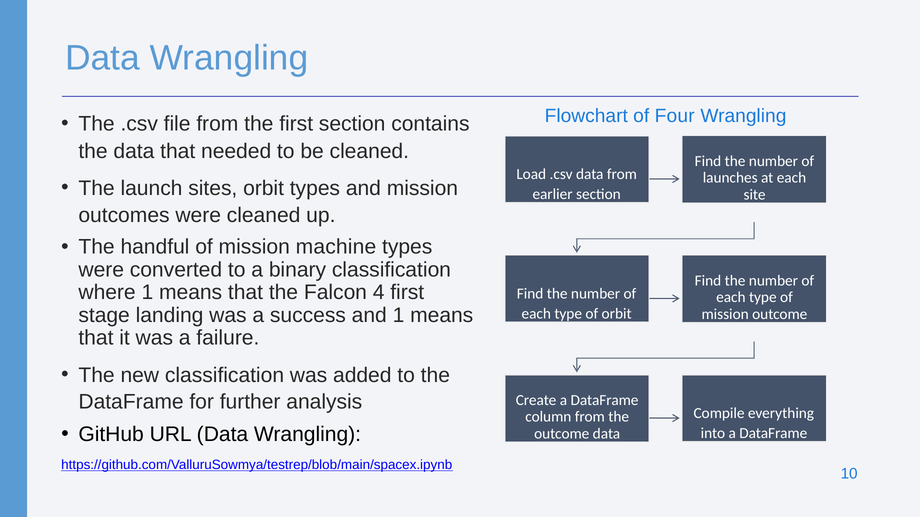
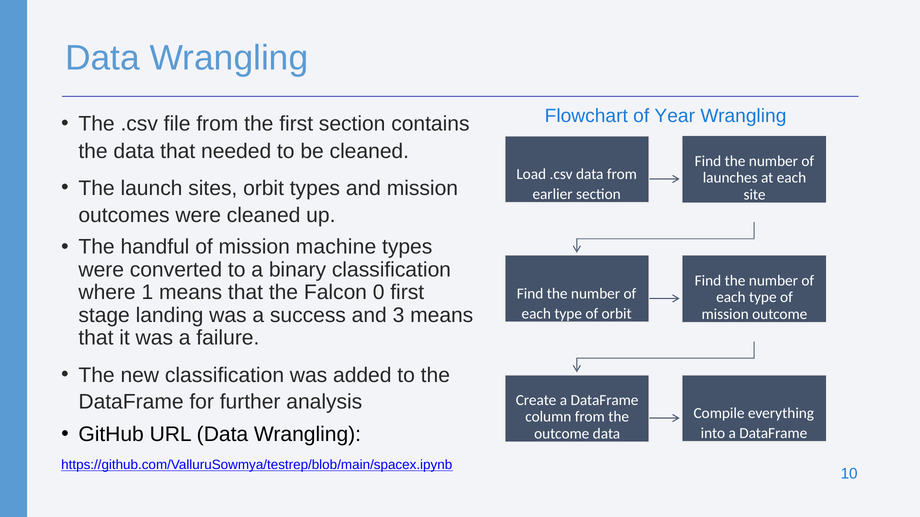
Four: Four -> Year (675, 116)
4: 4 -> 0 (379, 293)
and 1: 1 -> 3 (398, 316)
